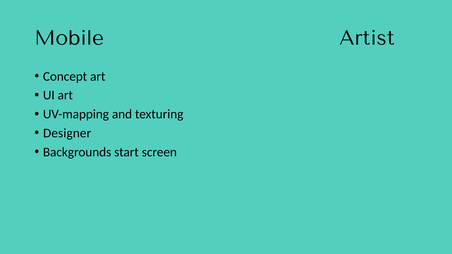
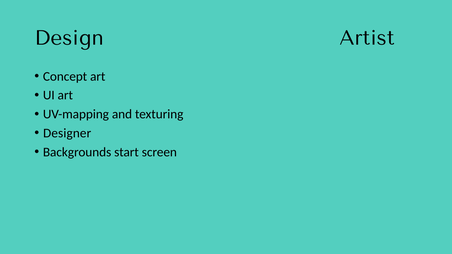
Mobile: Mobile -> Design (69, 38)
